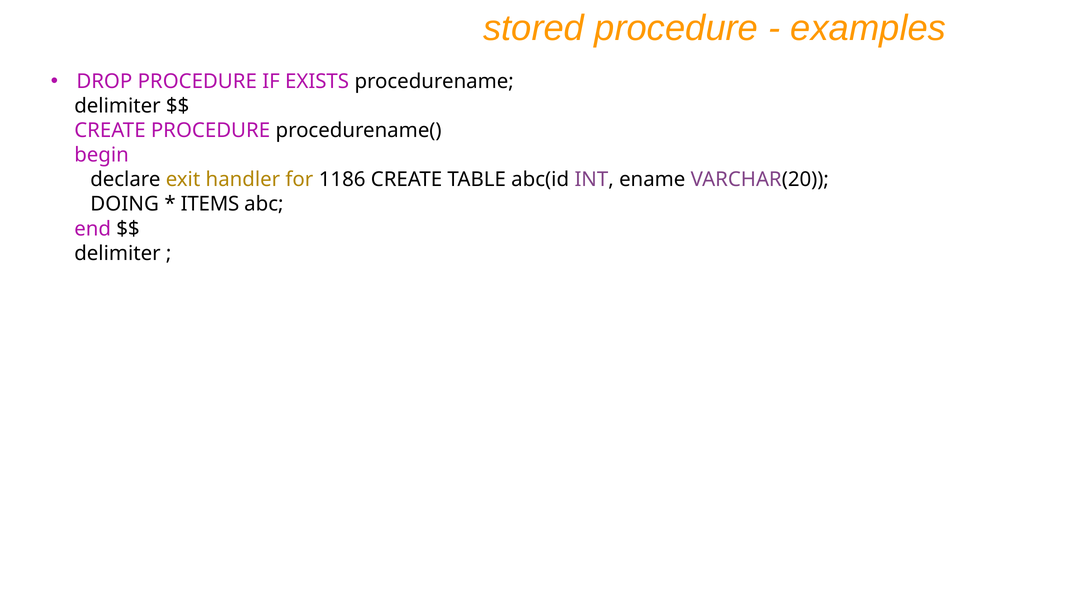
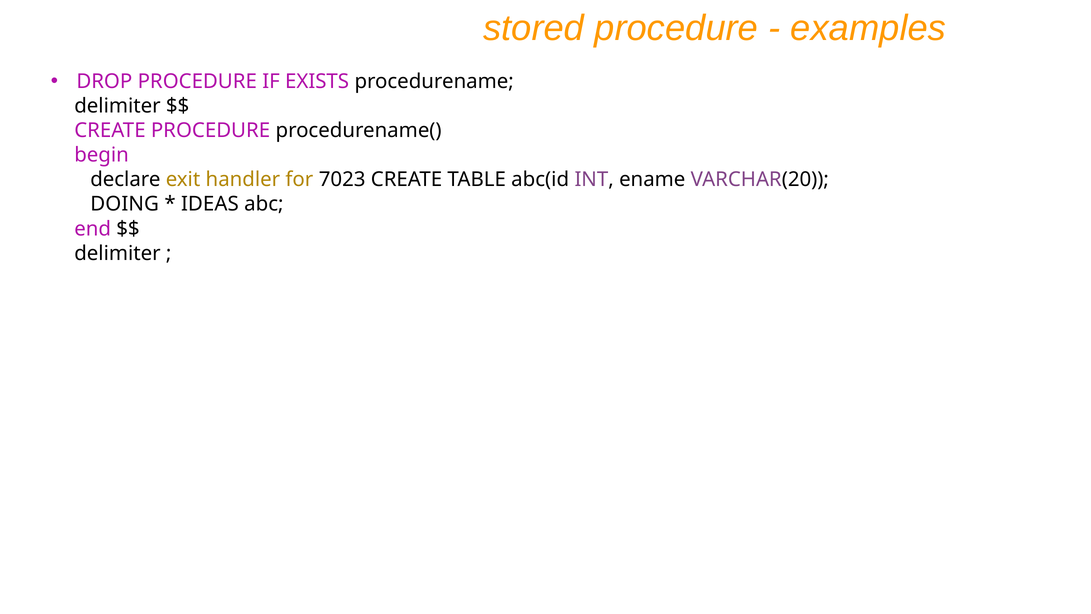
1186: 1186 -> 7023 (342, 180)
ITEMS: ITEMS -> IDEAS (210, 204)
